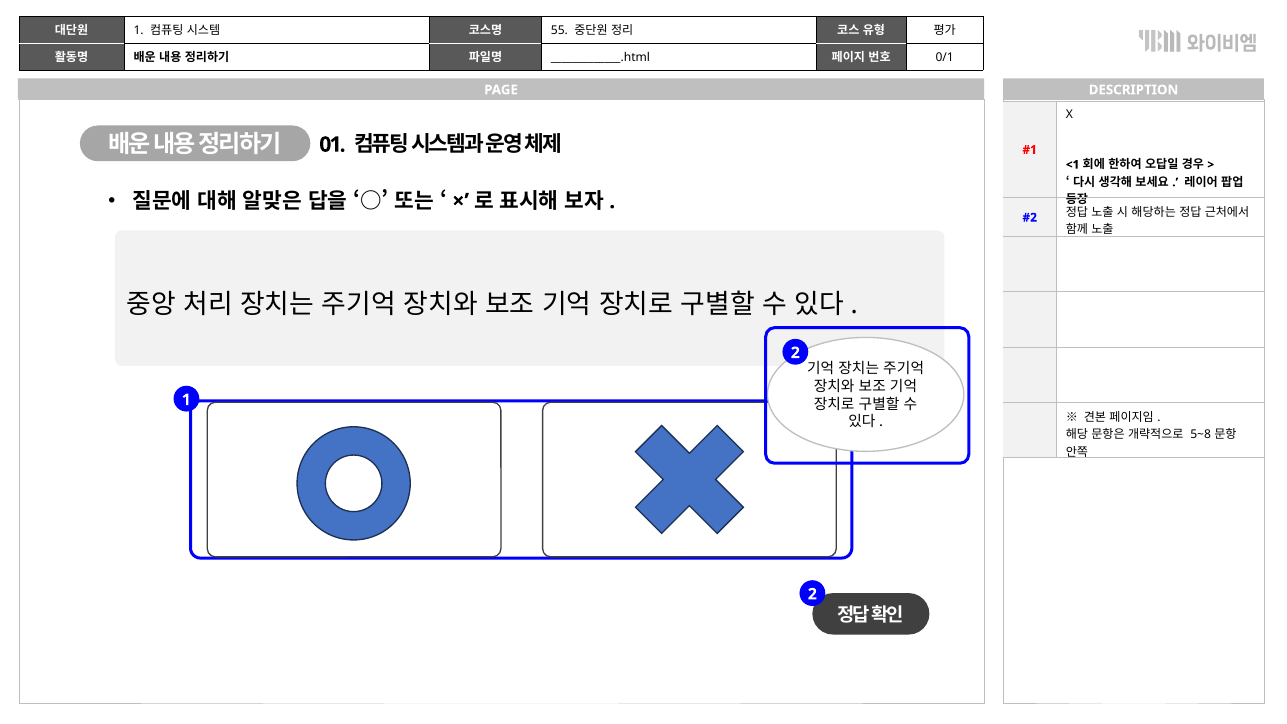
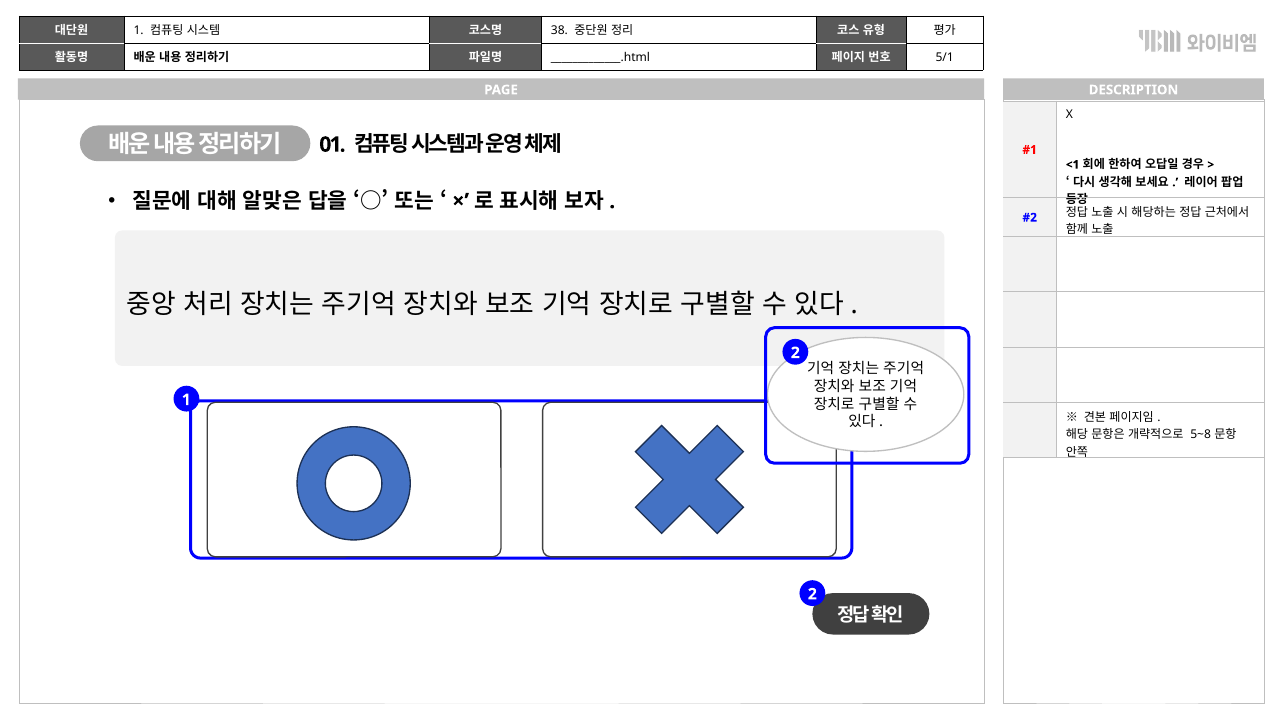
55: 55 -> 38 (559, 31)
0/1: 0/1 -> 5/1 (945, 57)
